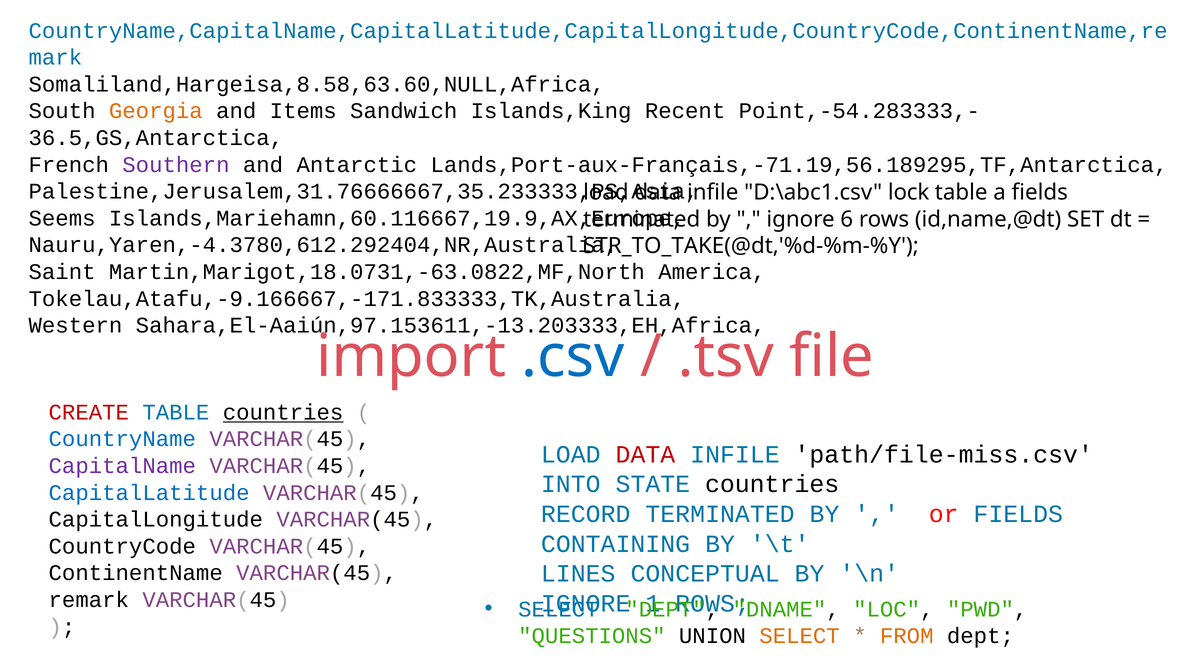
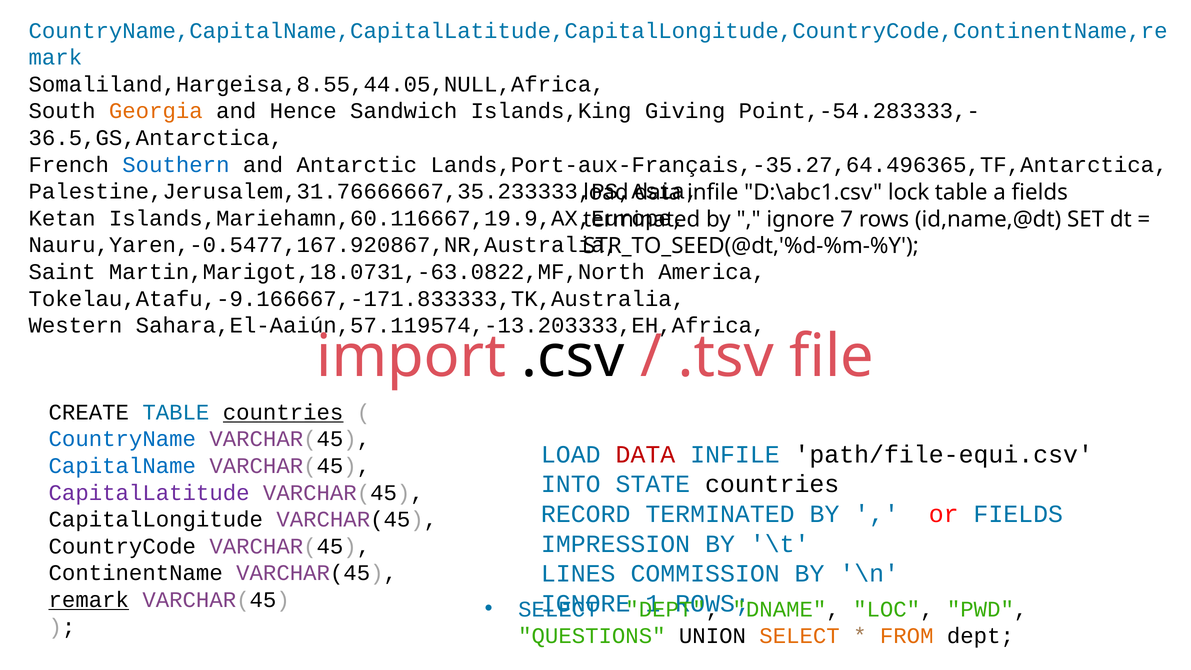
Somaliland,Hargeisa,8.58,63.60,NULL,Africa: Somaliland,Hargeisa,8.58,63.60,NULL,Africa -> Somaliland,Hargeisa,8.55,44.05,NULL,Africa (317, 84)
Items: Items -> Hence (303, 111)
Recent: Recent -> Giving (685, 111)
Southern colour: purple -> blue (176, 165)
Lands,Port-aux-Français,-71.19,56.189295,TF,Antarctica: Lands,Port-aux-Français,-71.19,56.189295,TF,Antarctica -> Lands,Port-aux-Français,-35.27,64.496365,TF,Antarctica (799, 165)
Seems: Seems -> Ketan (62, 218)
6: 6 -> 7 (847, 219)
Nauru,Yaren,-4.3780,612.292404,NR,Australia: Nauru,Yaren,-4.3780,612.292404,NR,Australia -> Nauru,Yaren,-0.5477,167.920867,NR,Australia (323, 245)
STR_TO_TAKE(@dt,'%d-%m-%Y: STR_TO_TAKE(@dt,'%d-%m-%Y -> STR_TO_SEED(@dt,'%d-%m-%Y (751, 246)
Sahara,El-Aaiún,97.153611,-13.203333,EH,Africa: Sahara,El-Aaiún,97.153611,-13.203333,EH,Africa -> Sahara,El-Aaiún,57.119574,-13.203333,EH,Africa (451, 325)
.csv colour: blue -> black (573, 357)
CREATE colour: red -> black (89, 412)
path/file-miss.csv: path/file-miss.csv -> path/file-equi.csv (944, 454)
CapitalName colour: purple -> blue (122, 466)
CapitalLatitude colour: blue -> purple (149, 493)
CONTAINING: CONTAINING -> IMPRESSION (616, 544)
CONCEPTUAL: CONCEPTUAL -> COMMISSION (705, 574)
remark underline: none -> present (89, 600)
